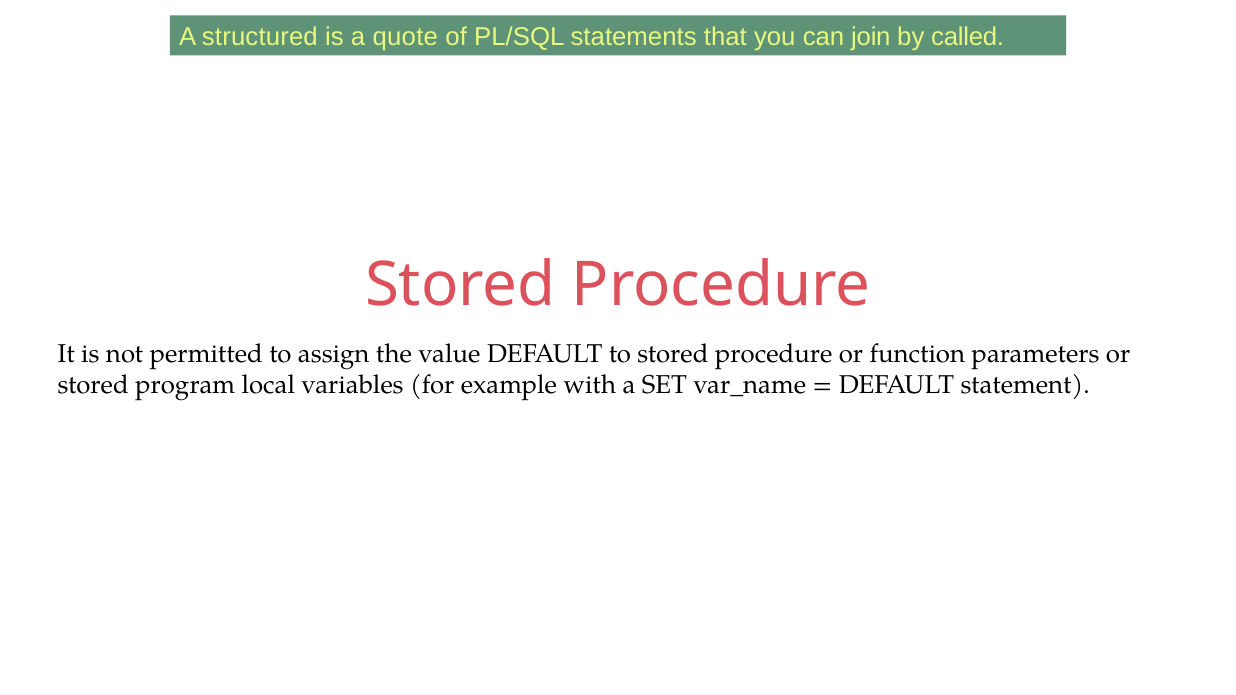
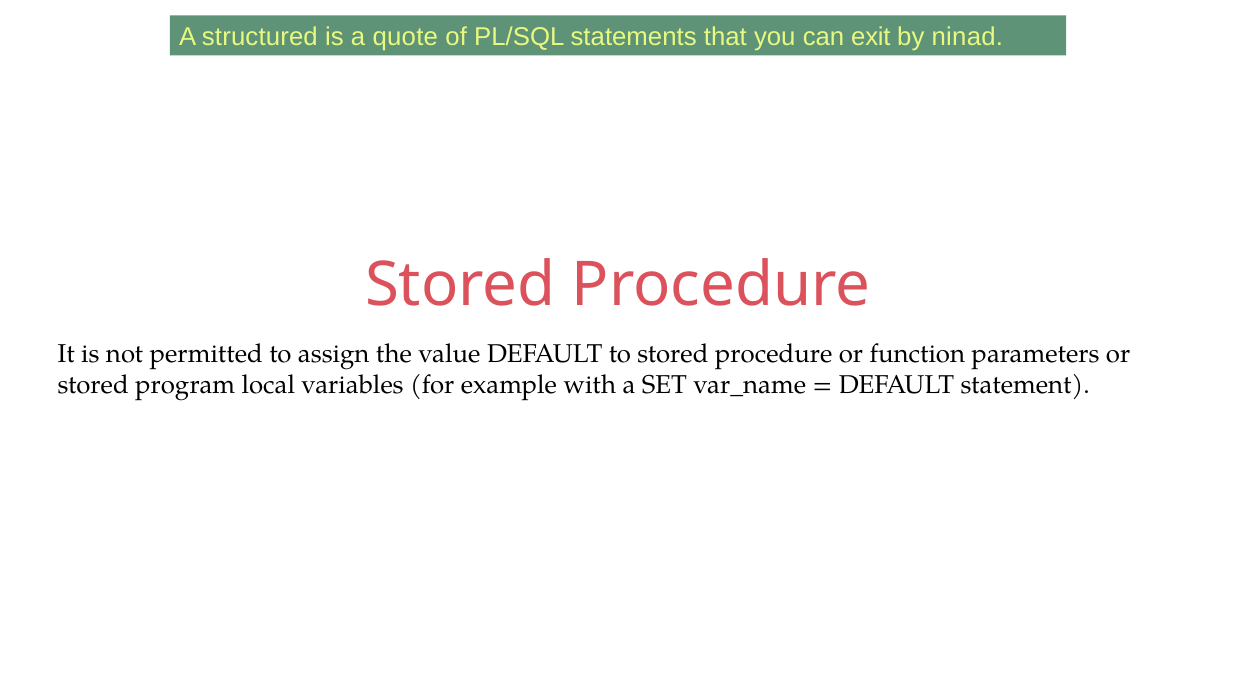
join: join -> exit (871, 37)
called: called -> ninad (967, 37)
